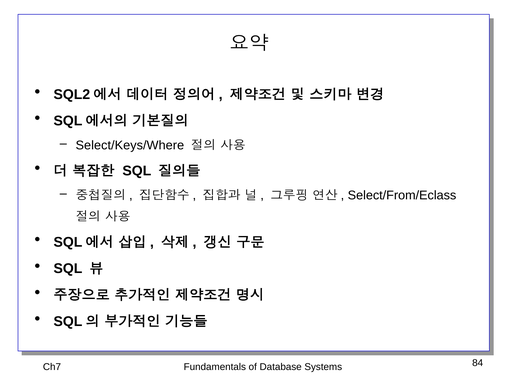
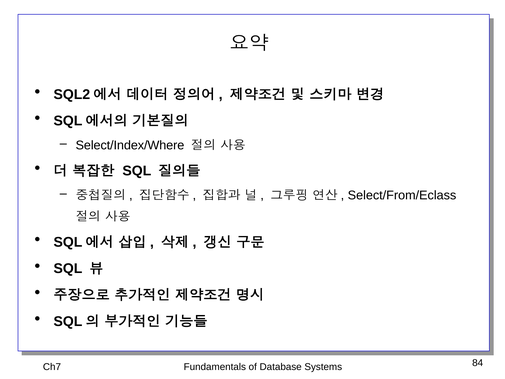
Select/Keys/Where: Select/Keys/Where -> Select/Index/Where (130, 145)
